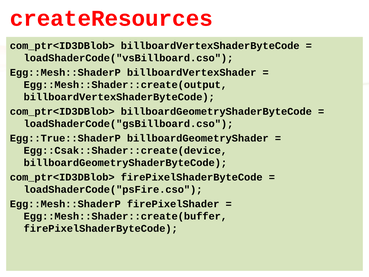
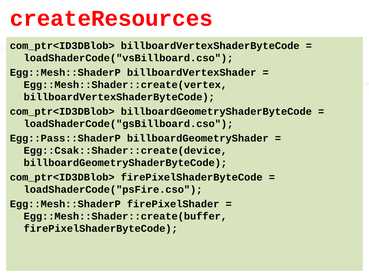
Egg::Mesh::Shader::create(output: Egg::Mesh::Shader::create(output -> Egg::Mesh::Shader::create(vertex (125, 85)
Egg::True::ShaderP: Egg::True::ShaderP -> Egg::Pass::ShaderP (65, 138)
